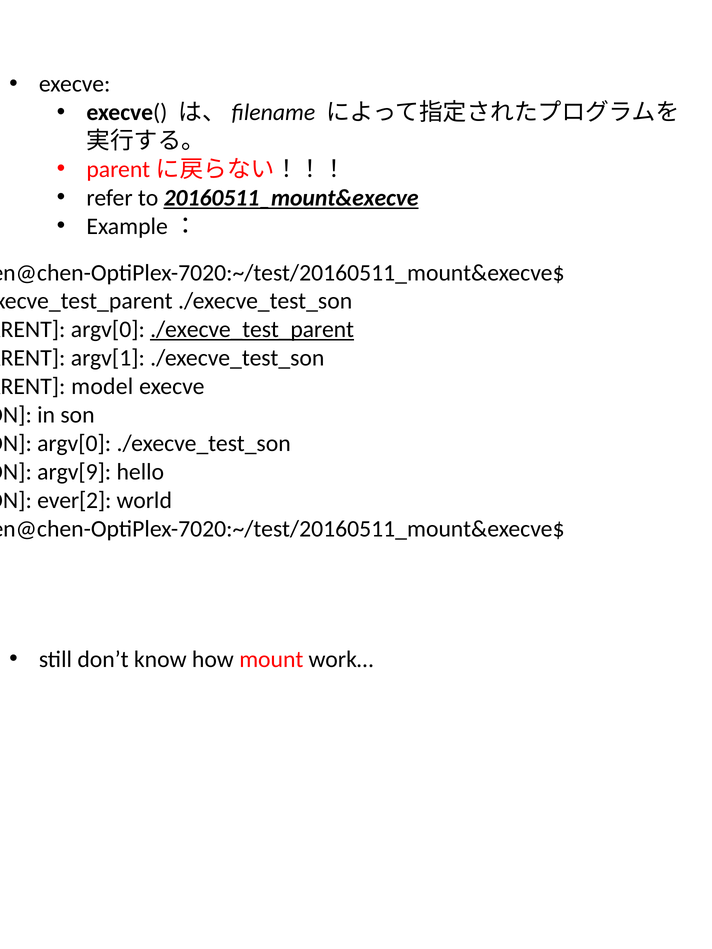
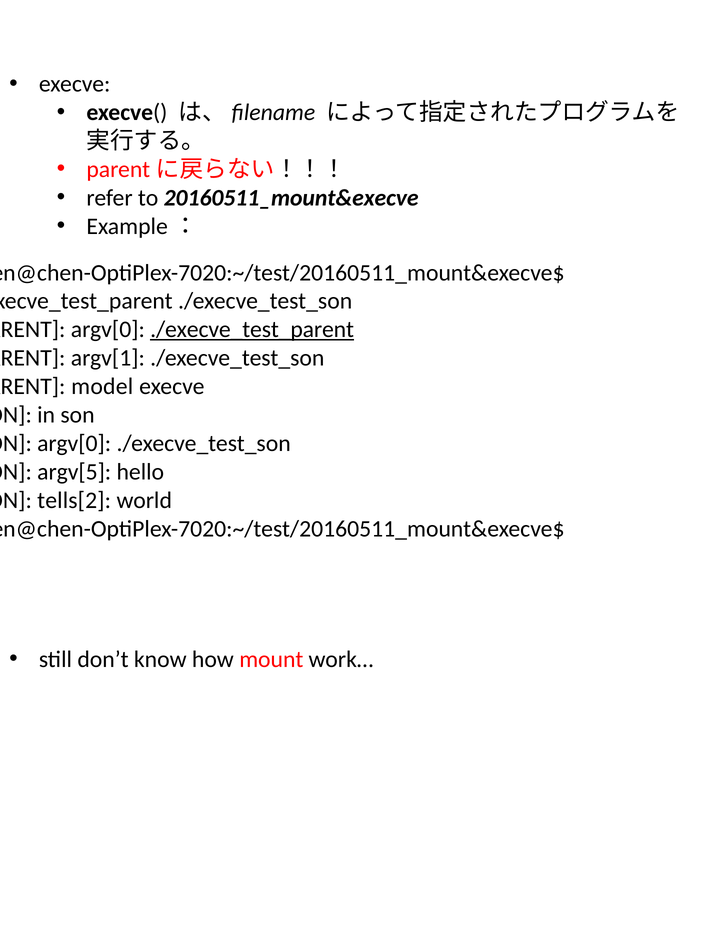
20160511_mount&execve underline: present -> none (291, 198)
argv[9: argv[9 -> argv[5 (74, 472)
ever[2: ever[2 -> tells[2 (74, 501)
